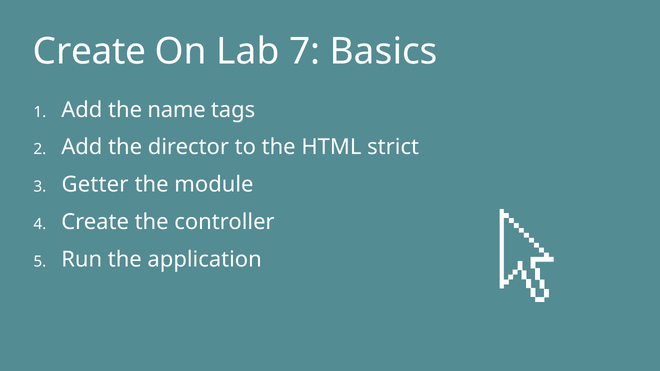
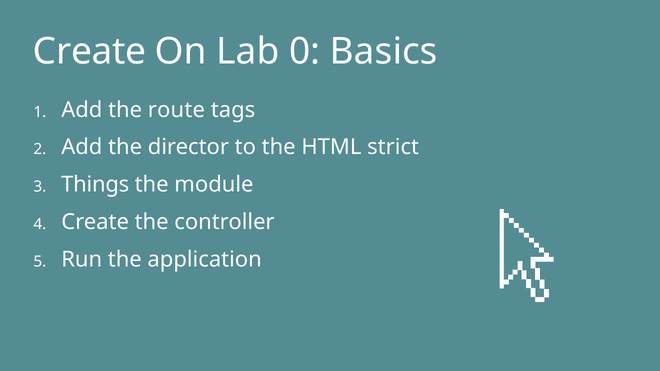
7: 7 -> 0 (305, 52)
name: name -> route (176, 110)
Getter: Getter -> Things (95, 185)
